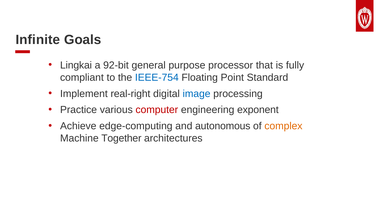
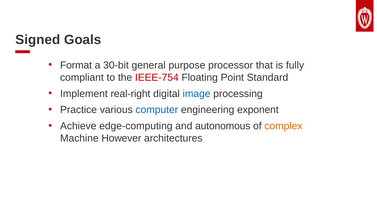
Infinite: Infinite -> Signed (38, 40)
Lingkai: Lingkai -> Format (76, 65)
92-bit: 92-bit -> 30-bit (116, 65)
IEEE-754 colour: blue -> red (157, 77)
computer colour: red -> blue (157, 110)
Together: Together -> However (121, 138)
